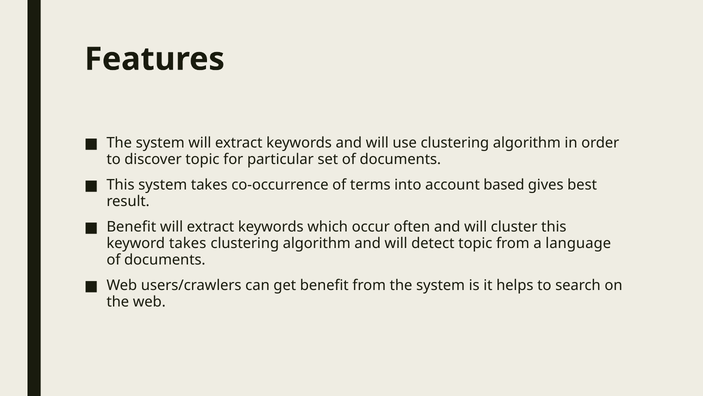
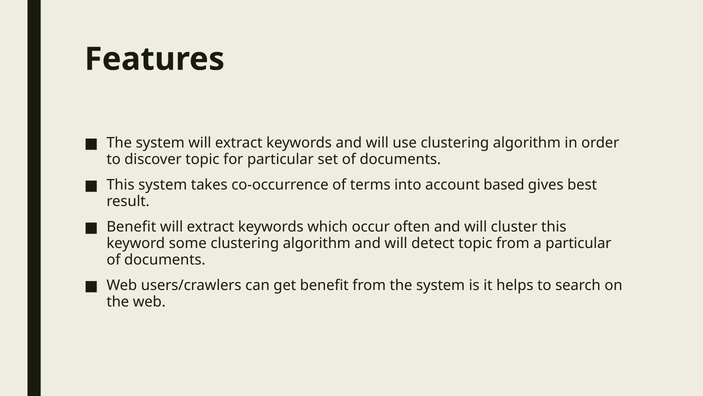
keyword takes: takes -> some (188, 243)
a language: language -> particular (578, 243)
